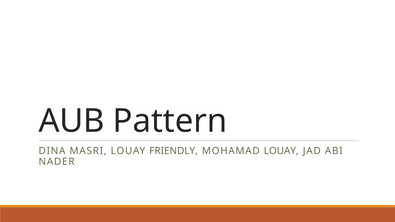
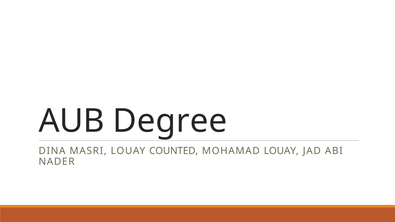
Pattern: Pattern -> Degree (170, 121)
FRIENDLY: FRIENDLY -> COUNTED (174, 151)
